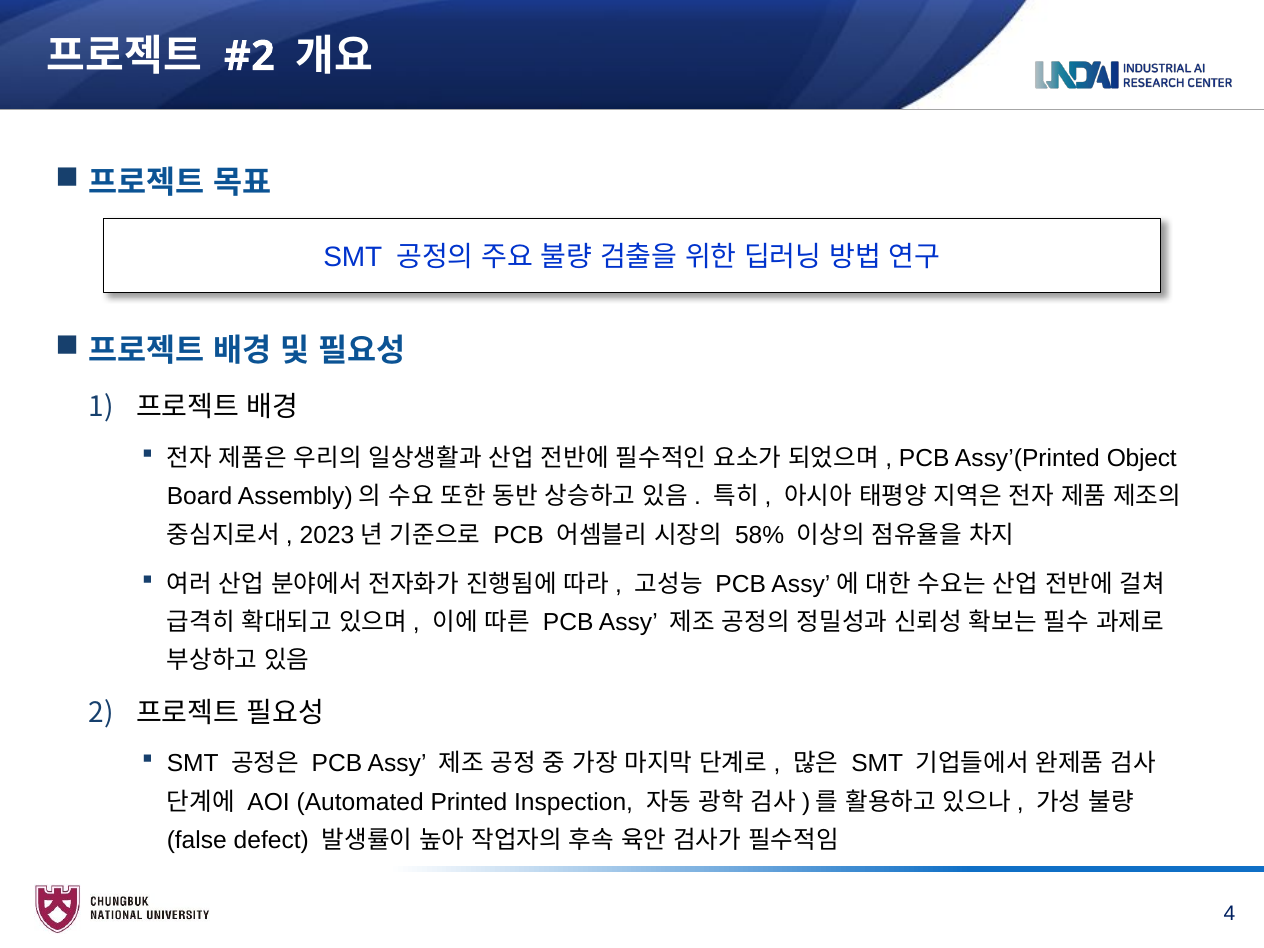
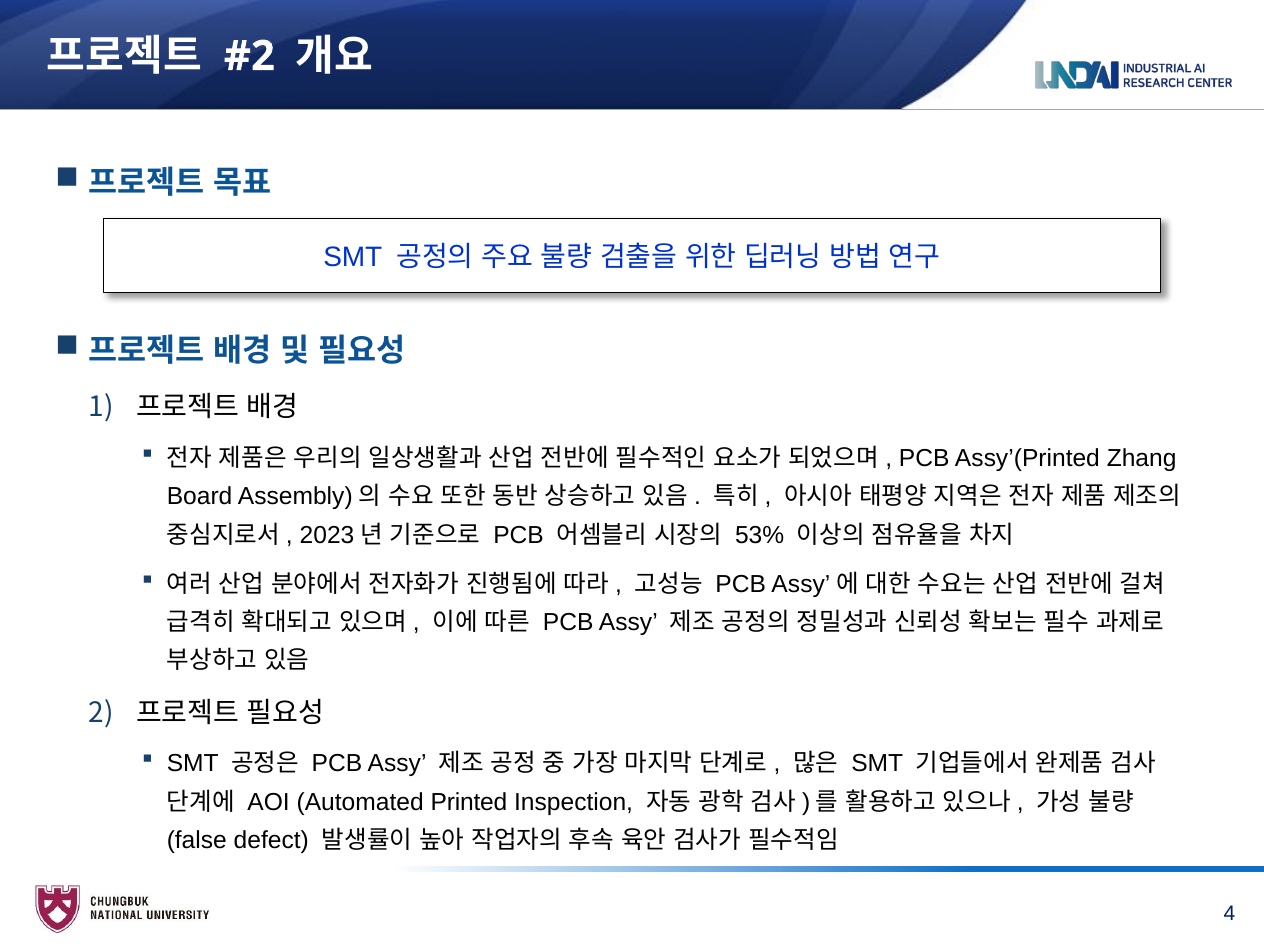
Object: Object -> Zhang (1142, 458)
58%: 58% -> 53% (760, 535)
